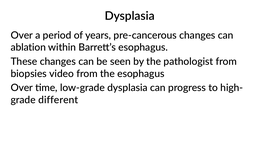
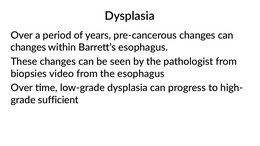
ablation: ablation -> changes (28, 48)
different: different -> sufficient (58, 100)
